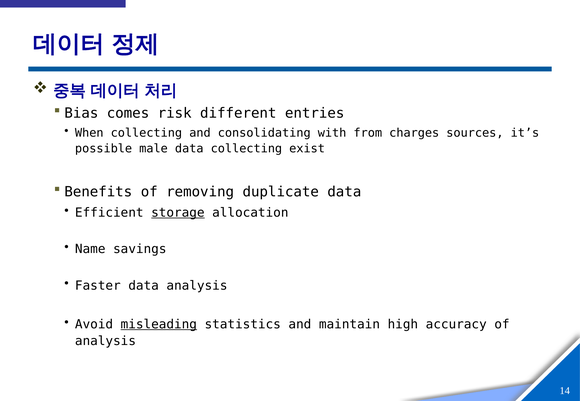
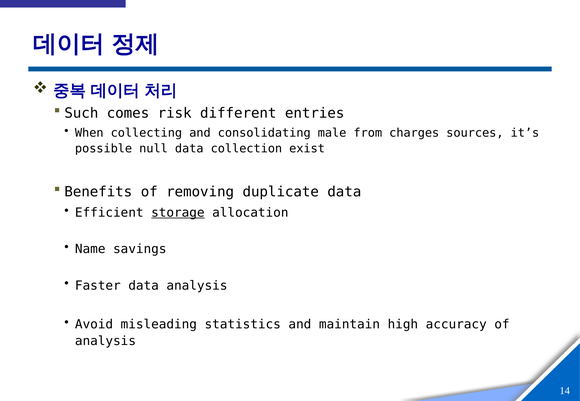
Bias: Bias -> Such (81, 113)
with: with -> male (332, 133)
male: male -> null (154, 149)
data collecting: collecting -> collection (246, 149)
misleading underline: present -> none (159, 325)
